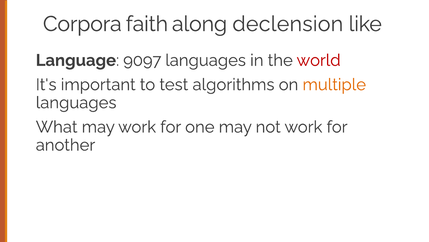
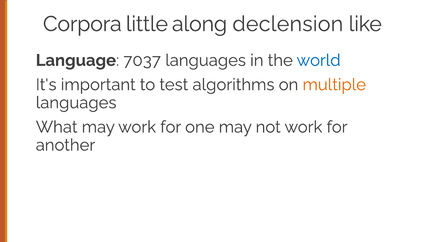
faith: faith -> little (147, 24)
9097: 9097 -> 7037 (142, 60)
world colour: red -> blue (319, 60)
